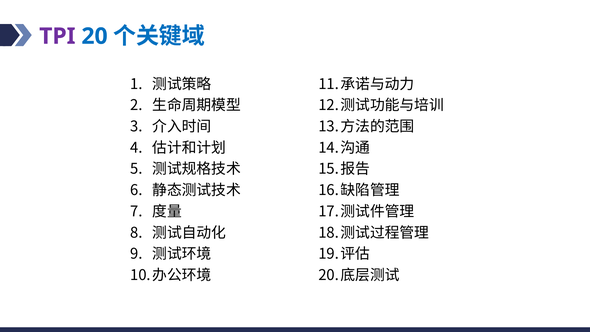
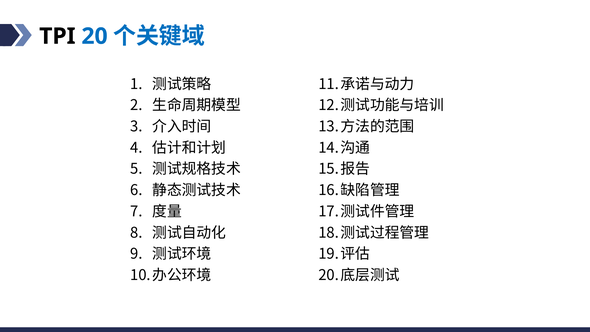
TPI colour: purple -> black (57, 36)
